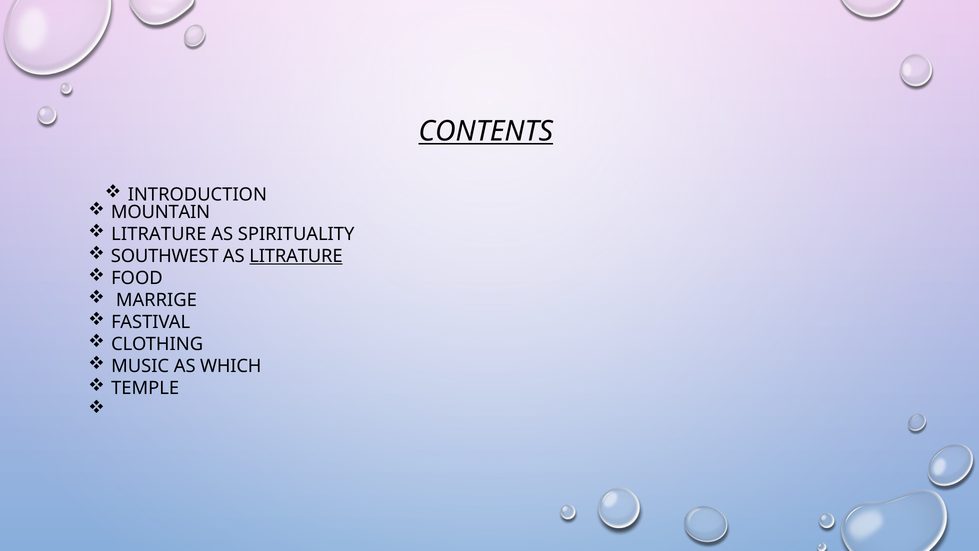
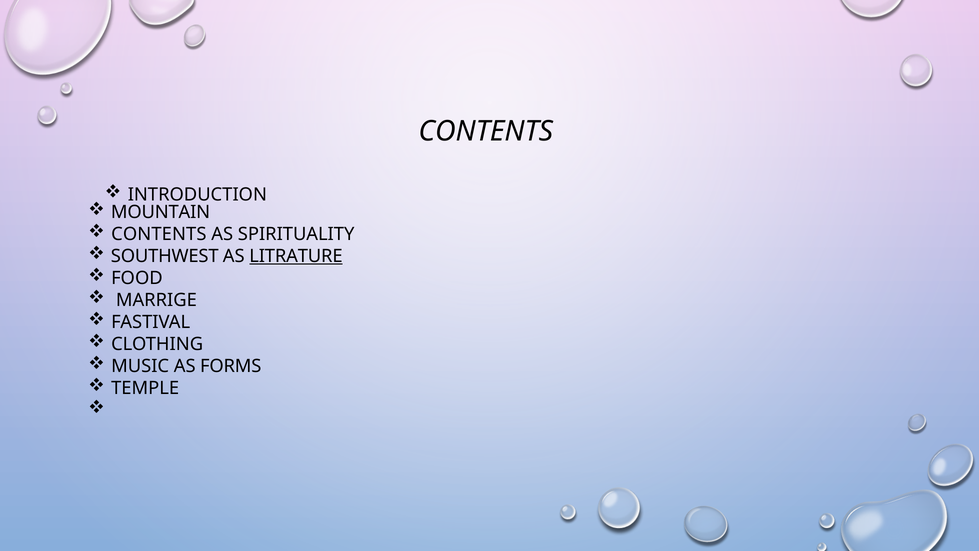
CONTENTS underline: present -> none (486, 131)
LITRATURE: LITRATURE -> CONTENTS (159, 234)
WHICH: WHICH -> FORMS (231, 366)
